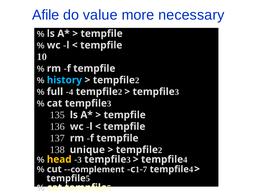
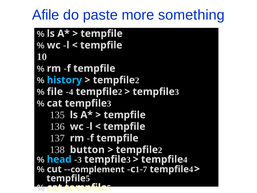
value: value -> paste (100, 15)
necessary: necessary -> something (191, 15)
full: full -> file (55, 92)
unique: unique -> button (87, 150)
head colour: yellow -> light blue (59, 159)
